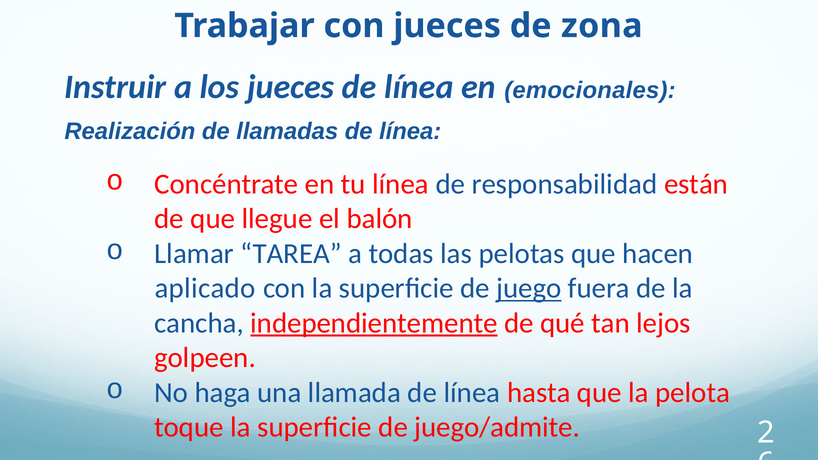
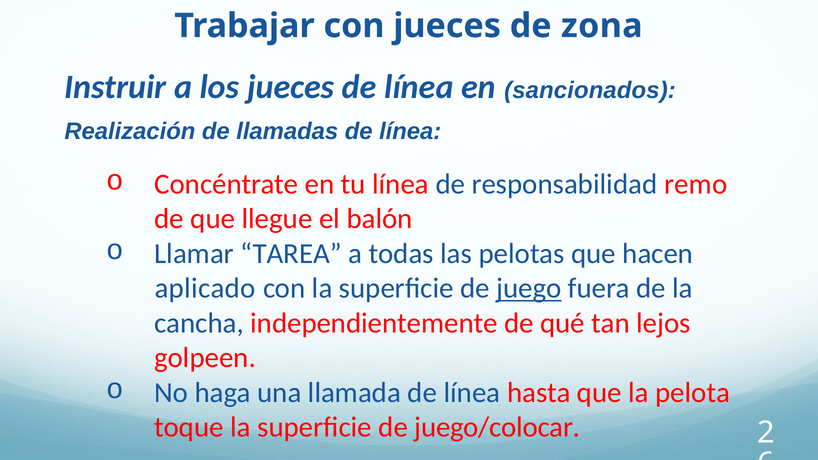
emocionales: emocionales -> sancionados (590, 91)
están: están -> remo (696, 184)
independientemente underline: present -> none (374, 323)
juego/admite: juego/admite -> juego/colocar (497, 427)
